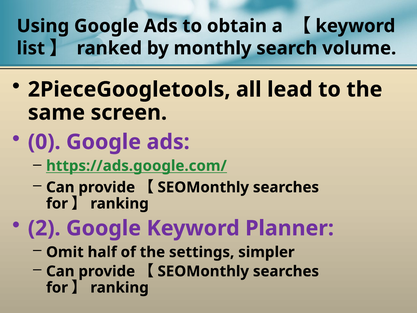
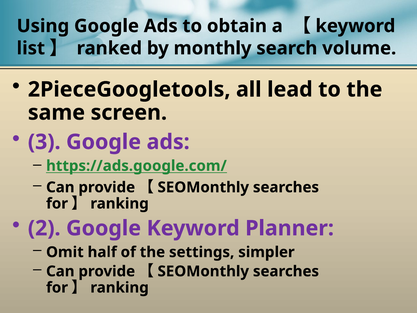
0: 0 -> 3 (44, 142)
